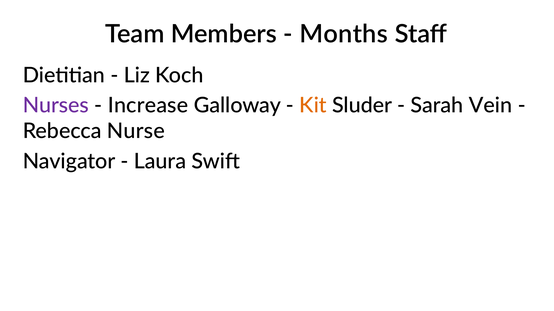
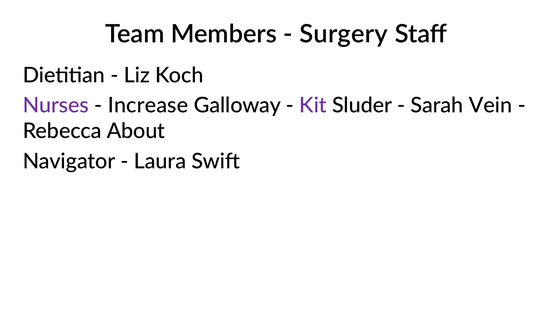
Months: Months -> Surgery (344, 34)
Kit colour: orange -> purple (313, 106)
Nurse: Nurse -> About (136, 131)
